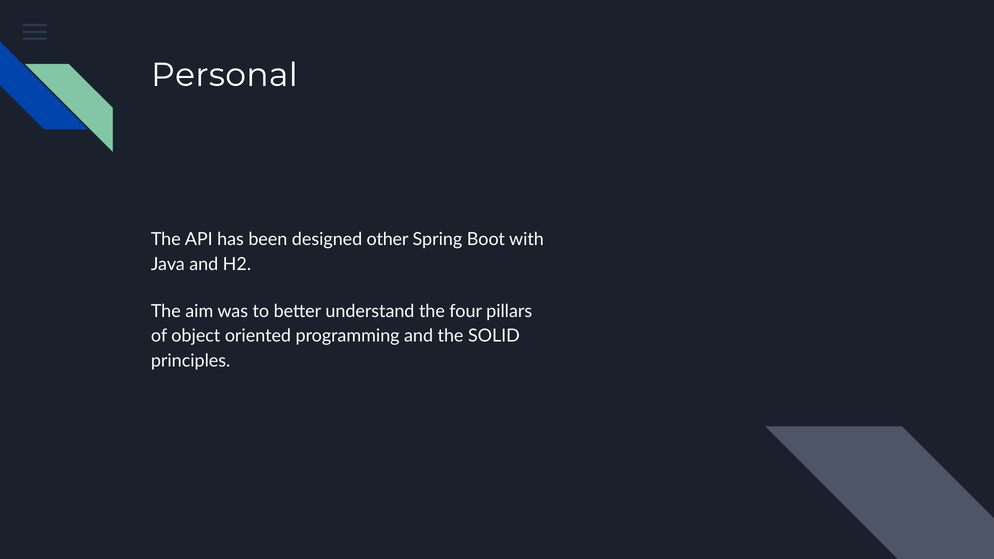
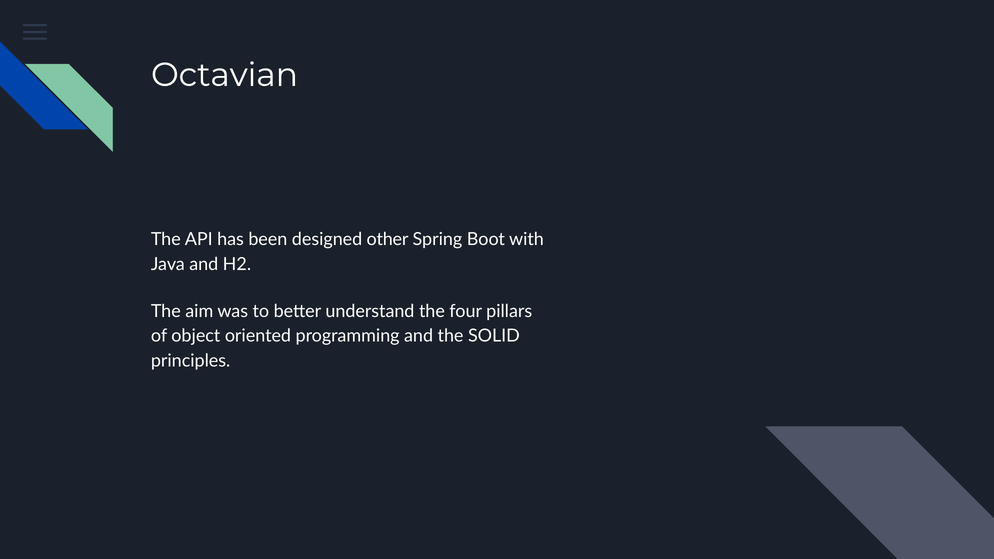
Personal: Personal -> Octavian (225, 75)
